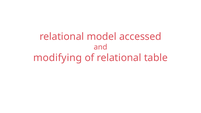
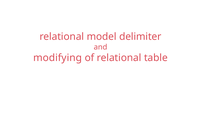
accessed: accessed -> delimiter (140, 37)
